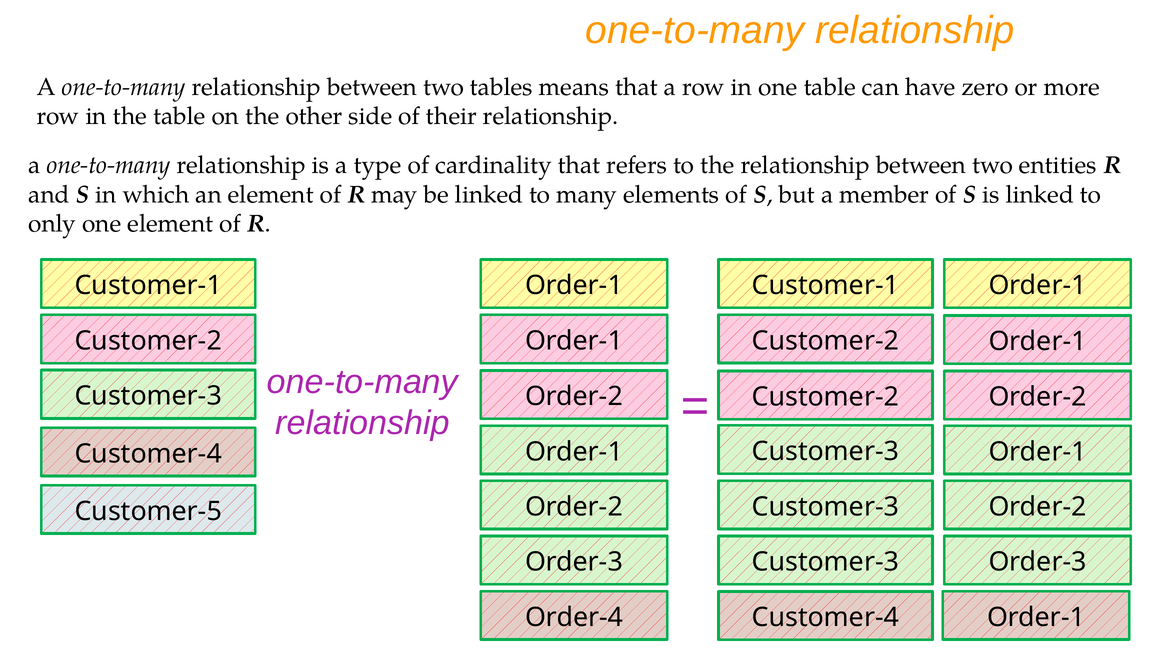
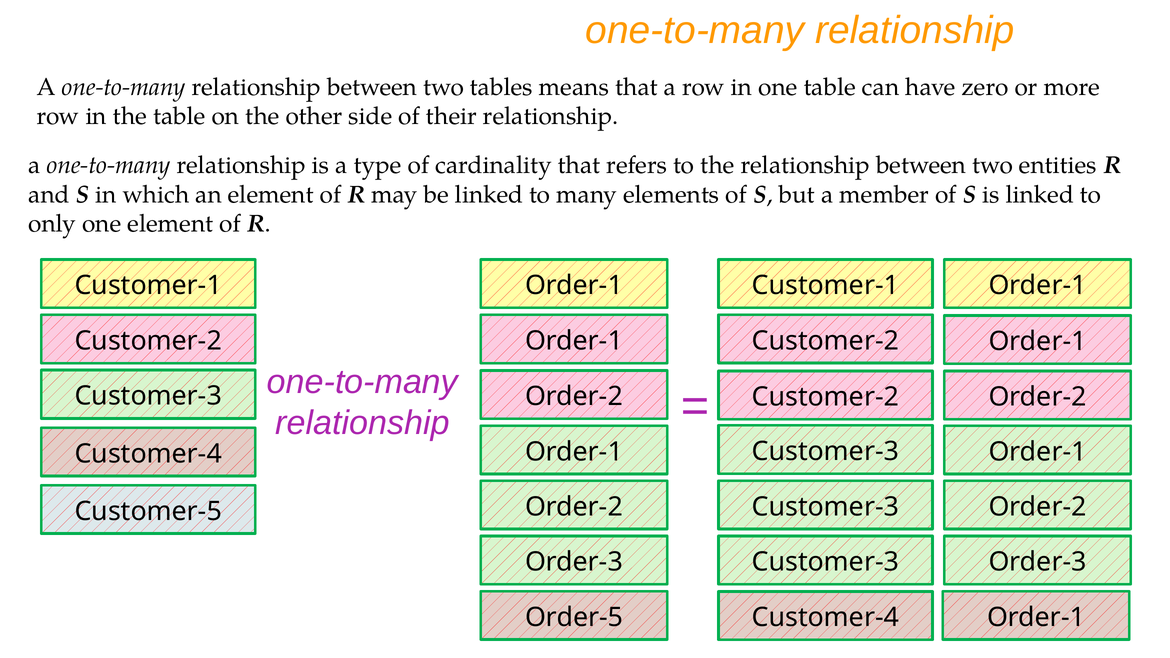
Order-4: Order-4 -> Order-5 (574, 617)
